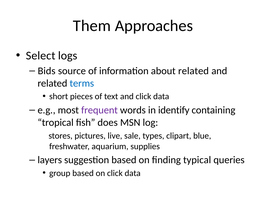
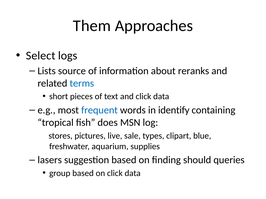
Bids: Bids -> Lists (47, 71)
about related: related -> reranks (194, 71)
frequent colour: purple -> blue (99, 110)
layers: layers -> lasers (50, 160)
typical: typical -> should (197, 160)
